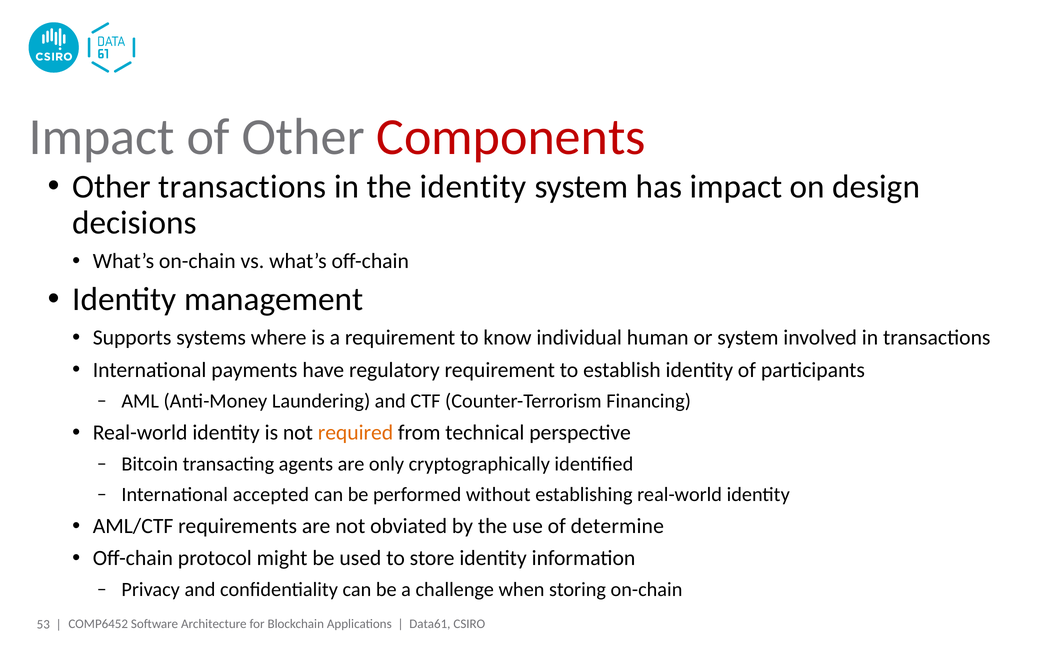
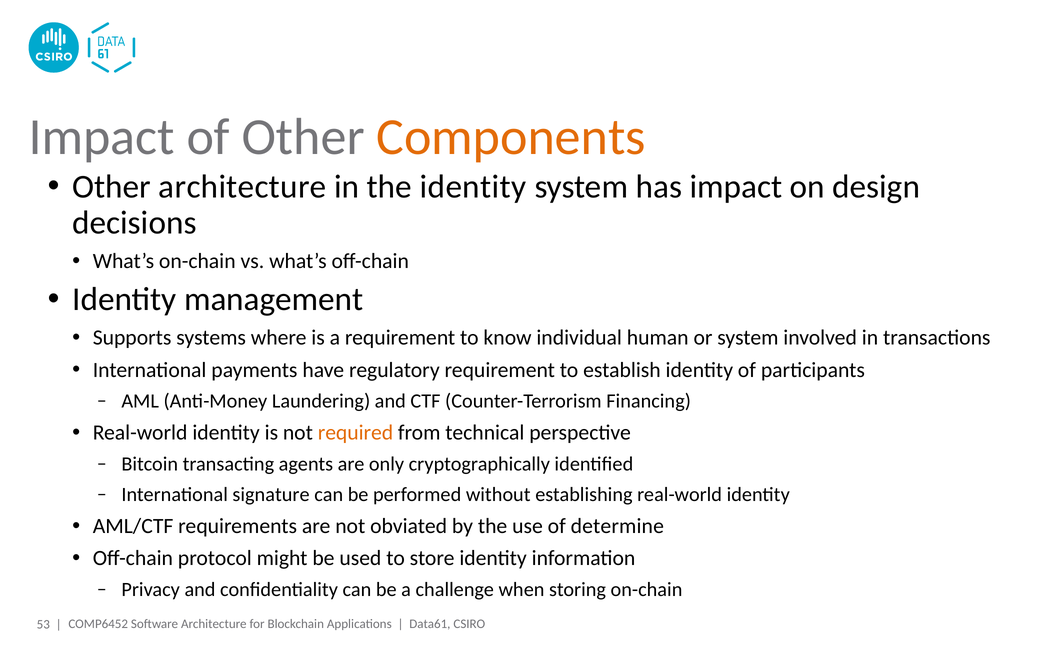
Components colour: red -> orange (511, 137)
Other transactions: transactions -> architecture (242, 187)
accepted: accepted -> signature (271, 494)
